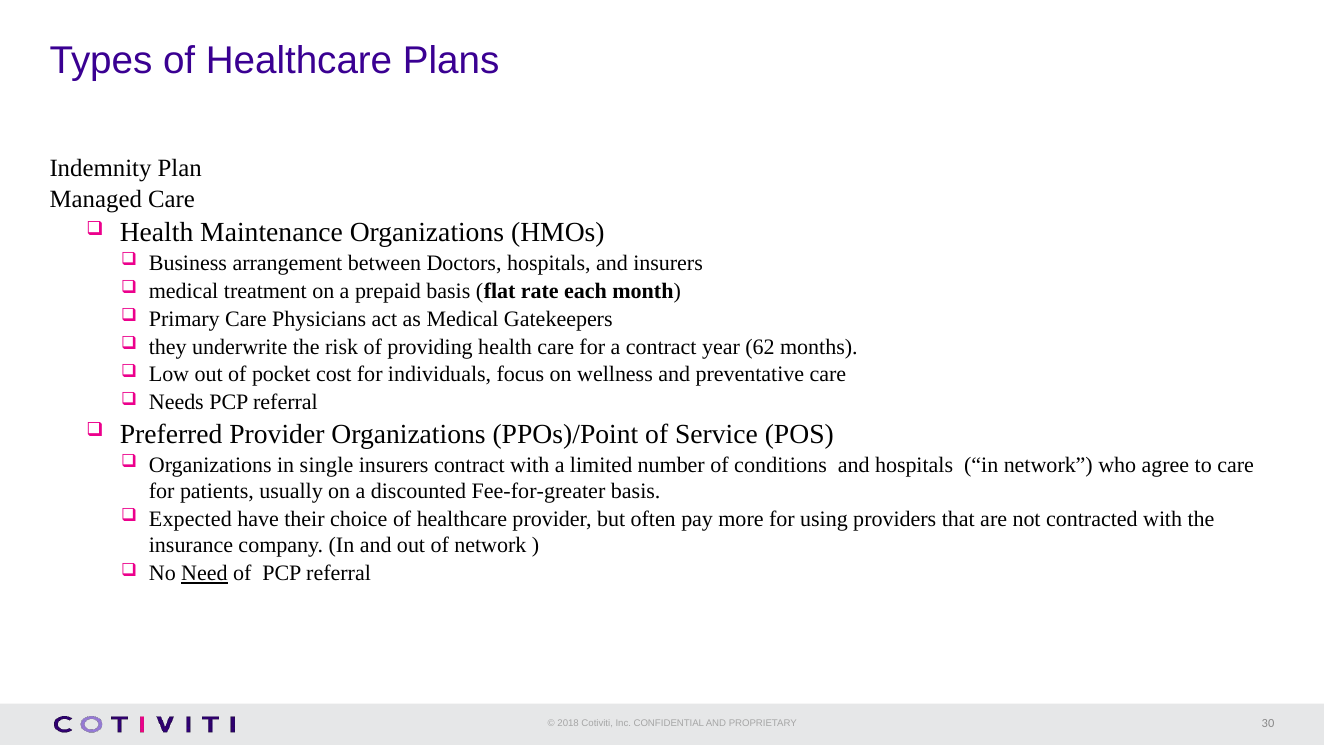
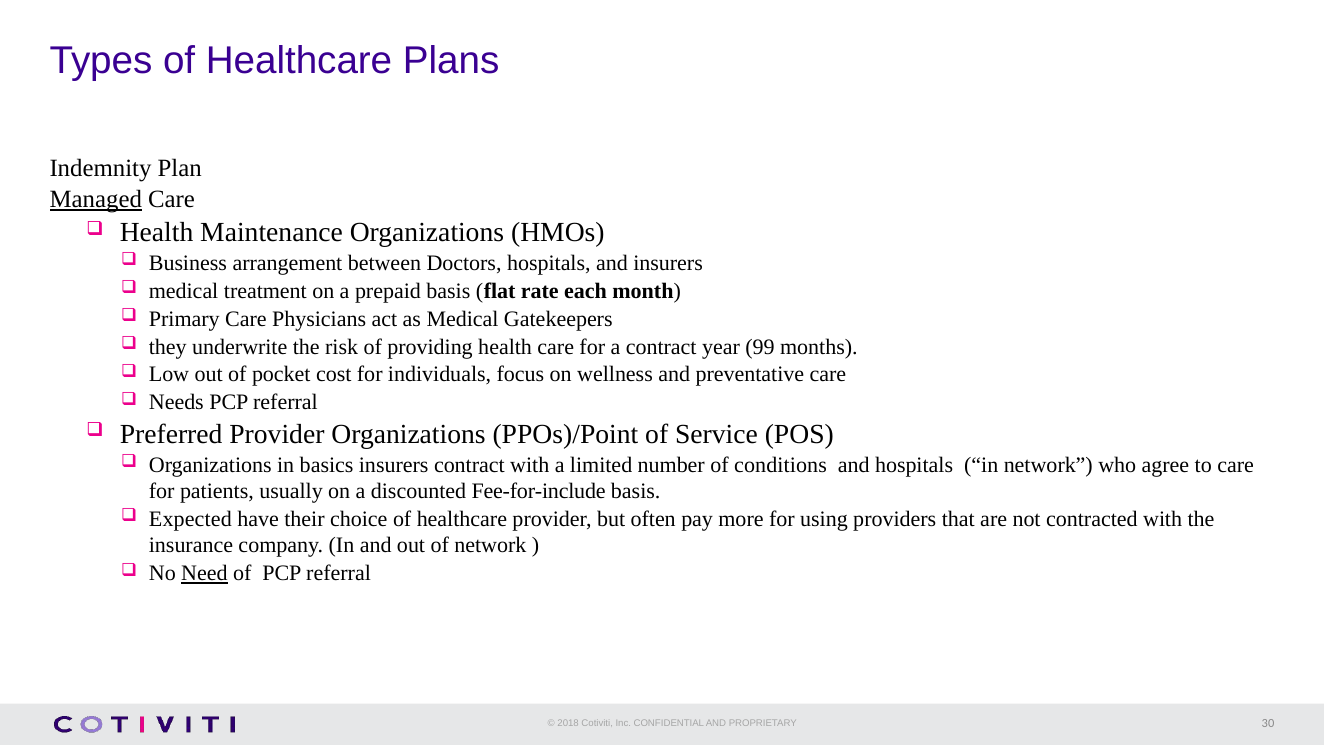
Managed underline: none -> present (96, 199)
62: 62 -> 99 (760, 347)
single: single -> basics (327, 465)
Fee-for-greater: Fee-for-greater -> Fee-for-include (539, 491)
